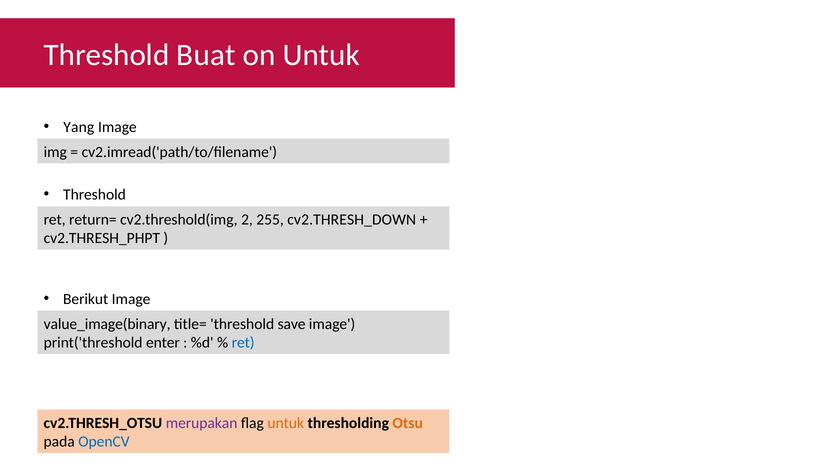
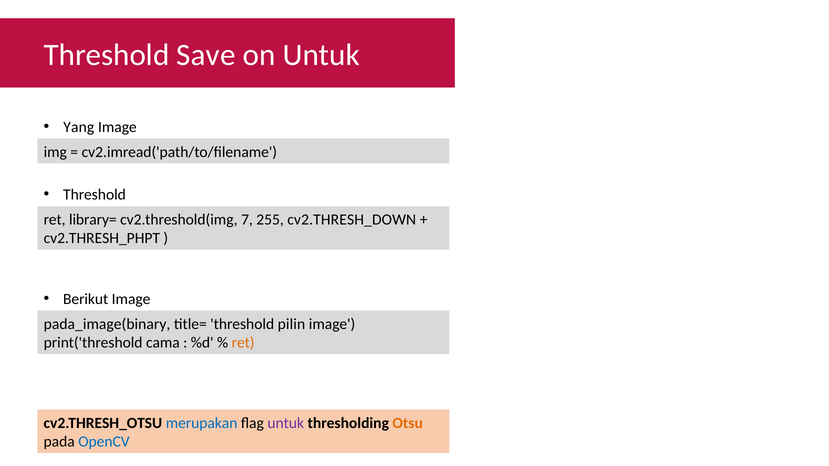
Buat: Buat -> Save (206, 55)
return=: return= -> library= (93, 220)
2: 2 -> 7 (247, 220)
value_image(binary: value_image(binary -> pada_image(binary (107, 324)
save: save -> pilin (291, 324)
enter: enter -> cama (163, 343)
ret colour: blue -> orange (243, 343)
merupakan colour: purple -> blue (202, 423)
untuk colour: orange -> purple (286, 423)
